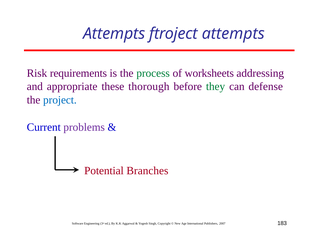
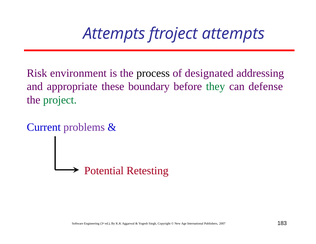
requirements: requirements -> environment (78, 73)
process colour: green -> black (153, 73)
worksheets: worksheets -> designated (209, 73)
thorough: thorough -> boundary (149, 87)
project colour: blue -> green (60, 100)
Branches: Branches -> Retesting (147, 171)
